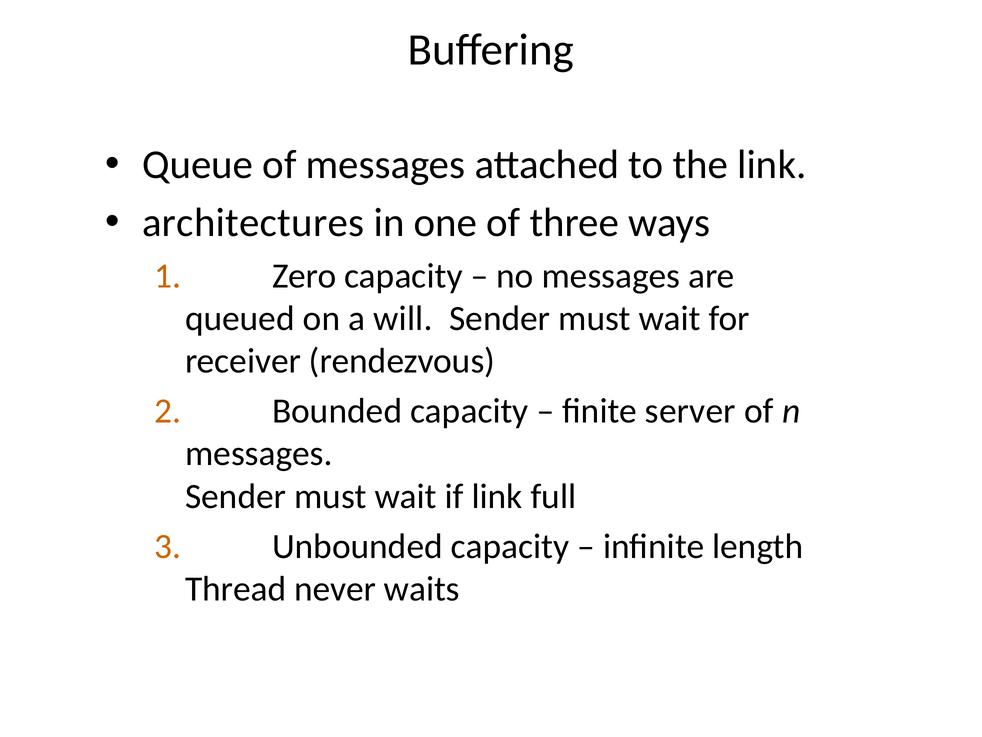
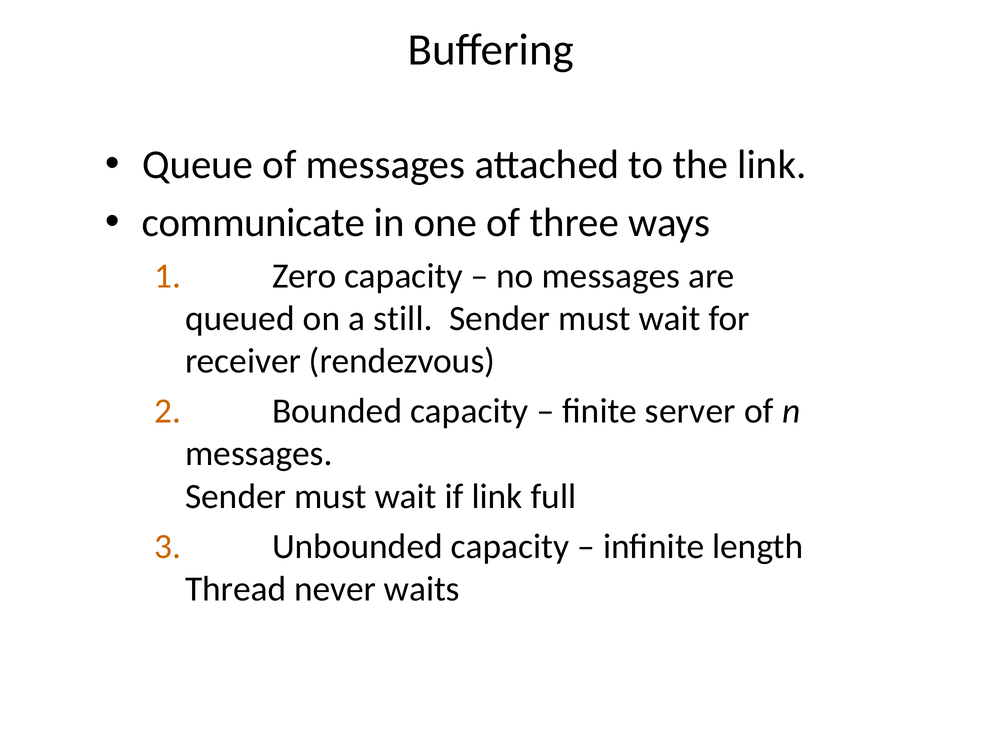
architectures: architectures -> communicate (253, 223)
will: will -> still (403, 318)
